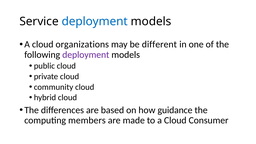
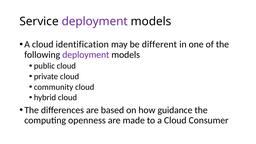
deployment colour: blue -> purple (95, 22)
organizations: organizations -> identification (82, 44)
members: members -> openness (87, 120)
